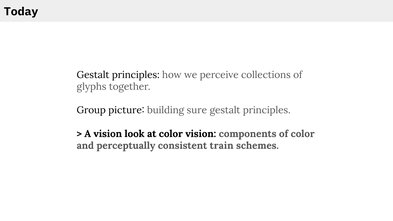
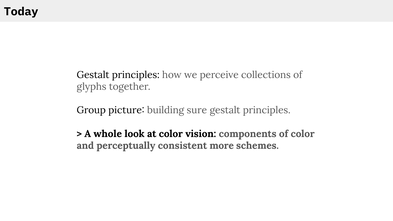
A vision: vision -> whole (108, 134)
train: train -> more (222, 146)
